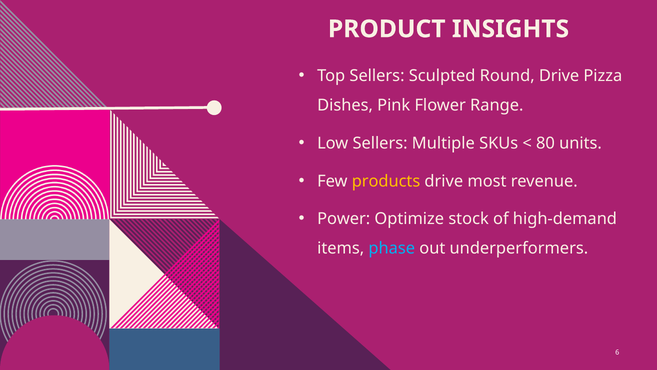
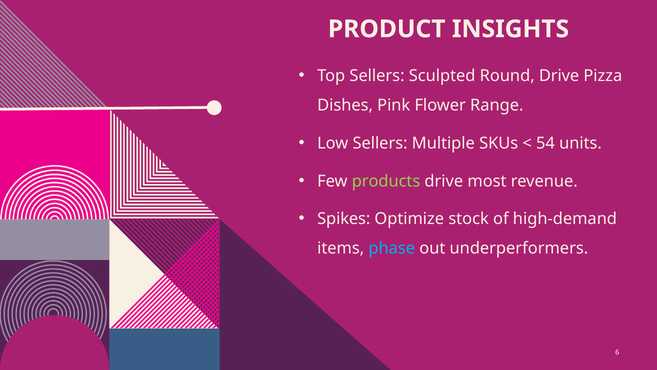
80: 80 -> 54 (545, 143)
products colour: yellow -> light green (386, 181)
Power: Power -> Spikes (344, 219)
